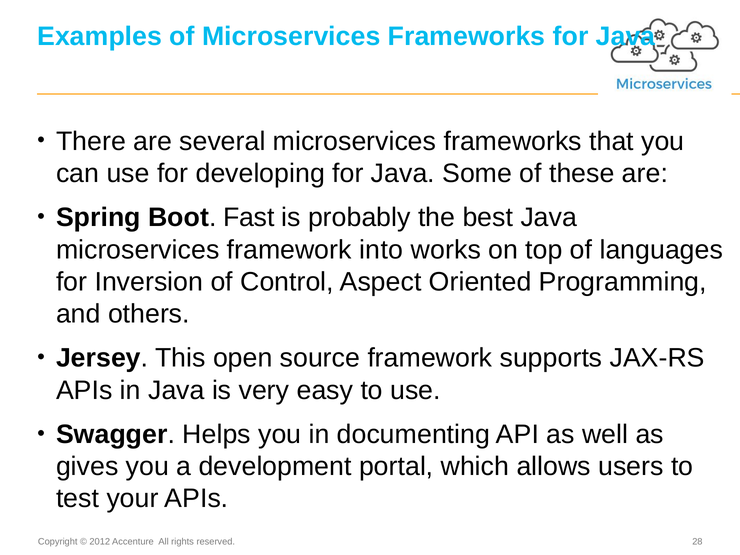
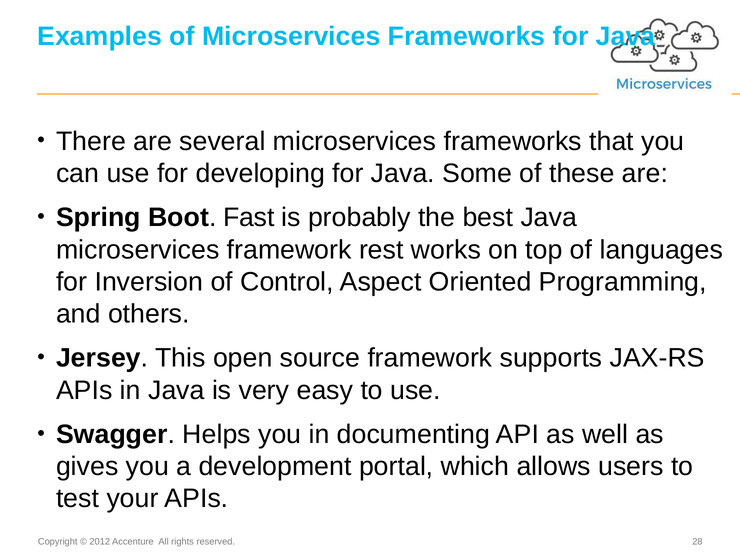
into: into -> rest (381, 250)
